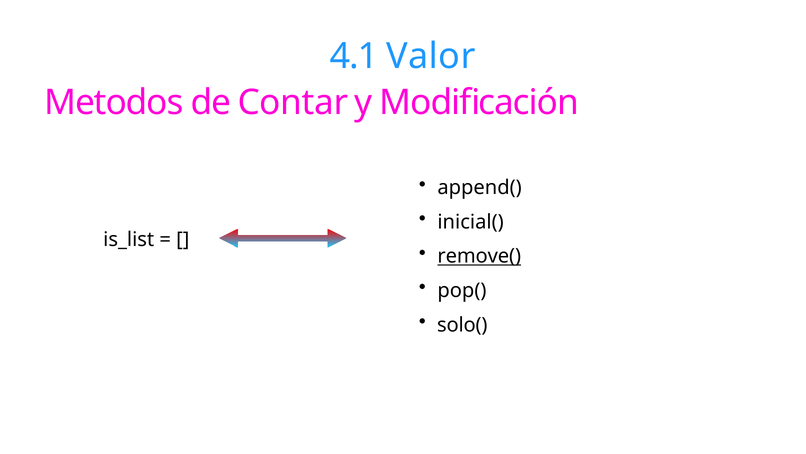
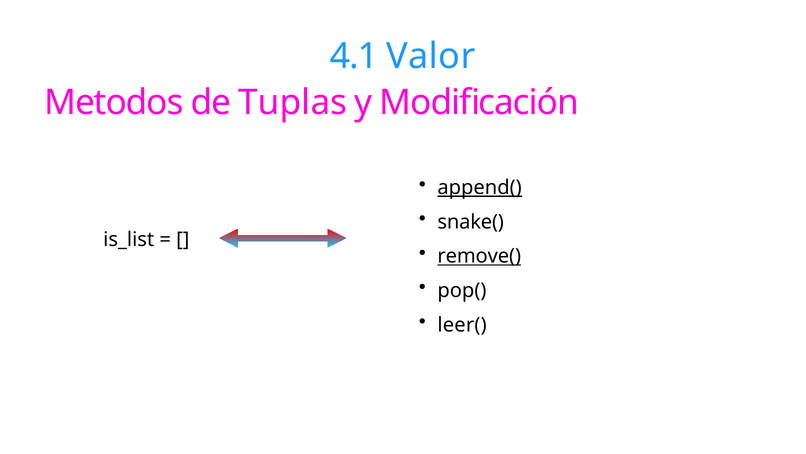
Contar: Contar -> Tuplas (293, 103)
append( underline: none -> present (480, 187)
inicial(: inicial( -> snake( (471, 222)
solo(: solo( -> leer( (462, 324)
